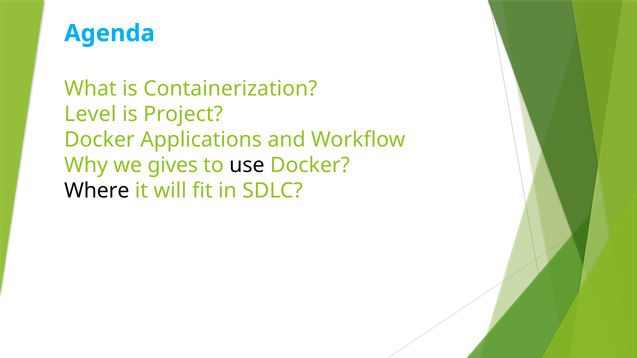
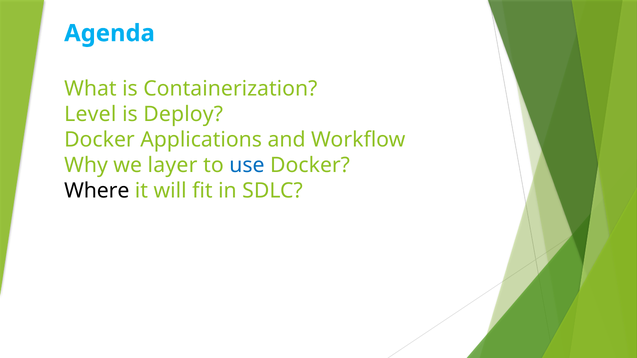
Project: Project -> Deploy (183, 114)
gives: gives -> layer (173, 165)
use colour: black -> blue (247, 165)
